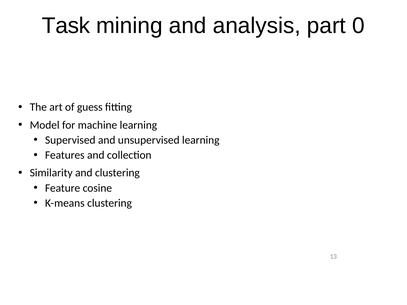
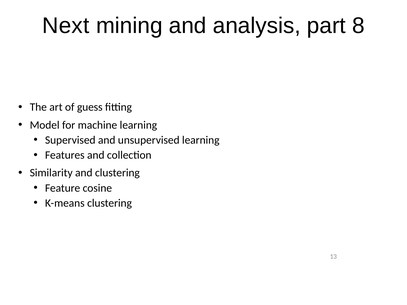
Task: Task -> Next (66, 26)
0: 0 -> 8 (358, 26)
